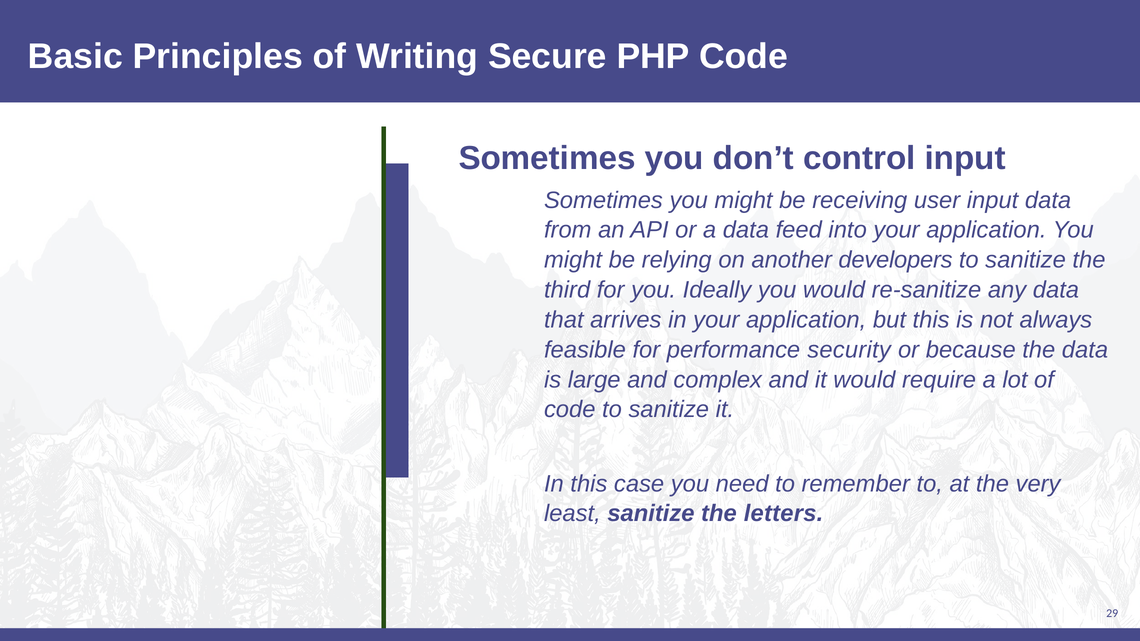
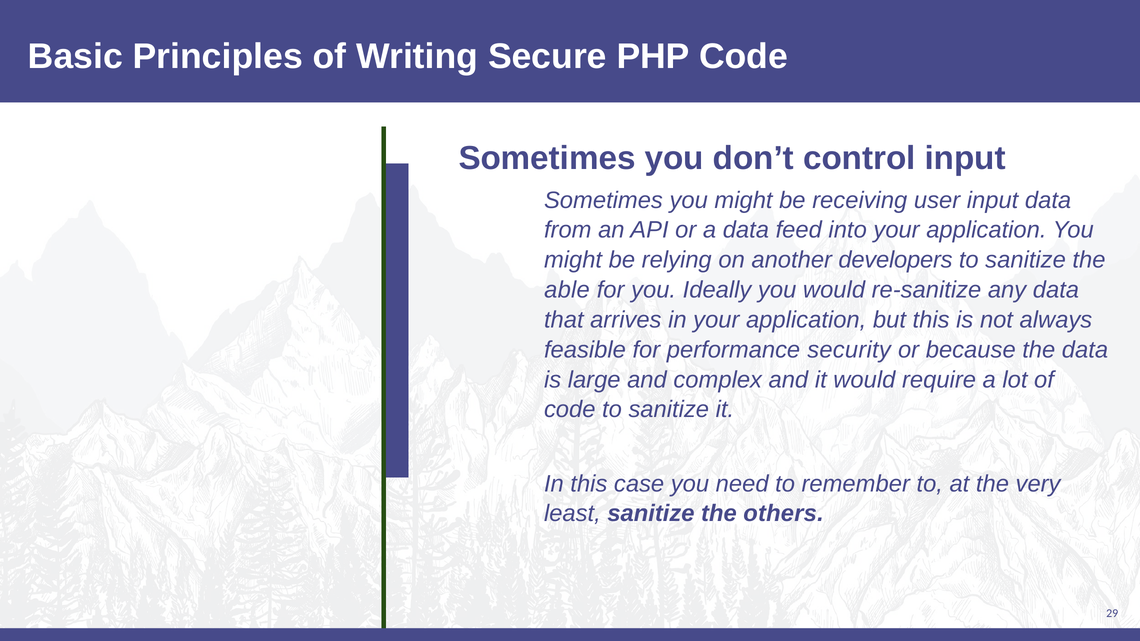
third: third -> able (567, 290)
letters: letters -> others (784, 514)
